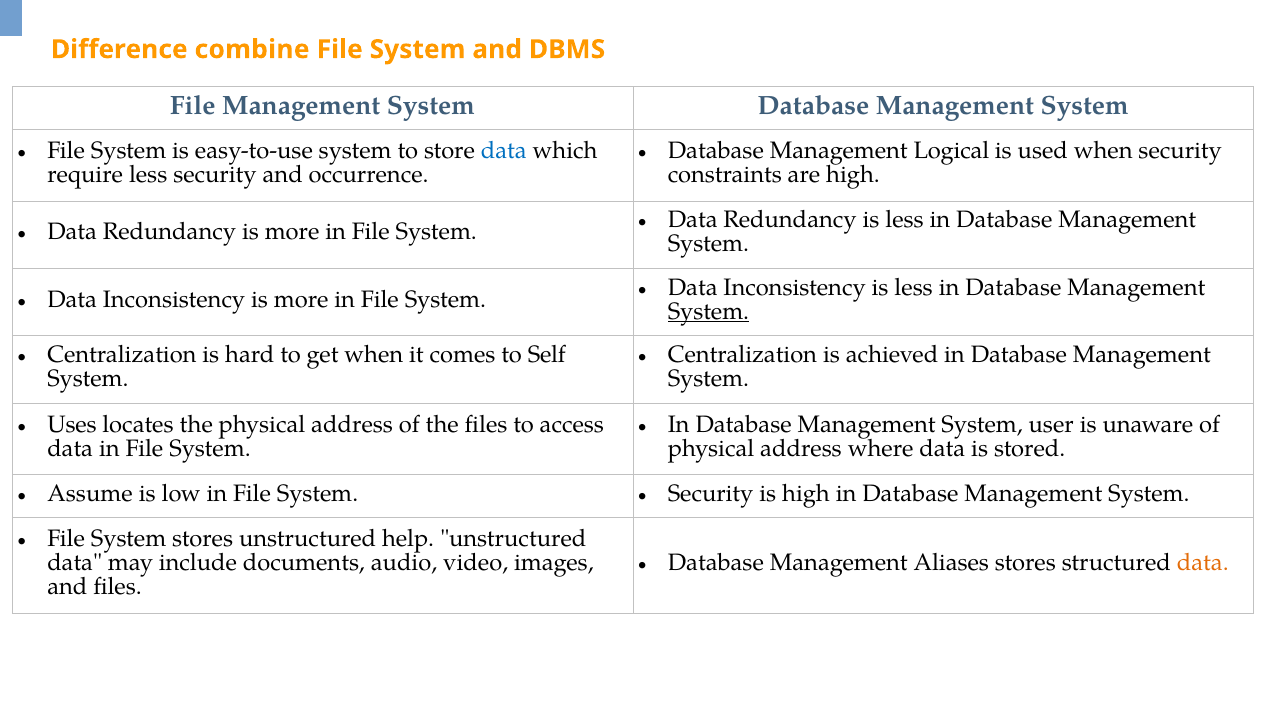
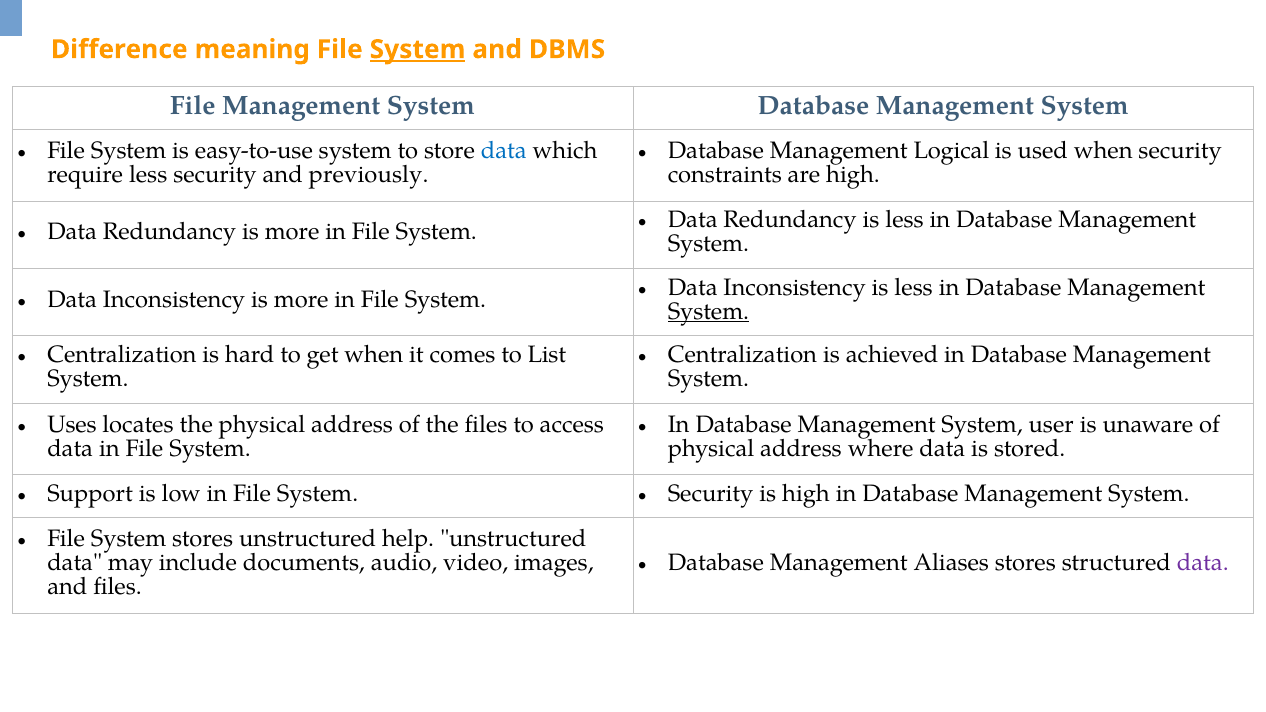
combine: combine -> meaning (252, 49)
System underline: none -> present (417, 49)
occurrence: occurrence -> previously (369, 175)
Self: Self -> List (547, 355)
Assume: Assume -> Support (90, 493)
data colour: orange -> purple (1203, 563)
